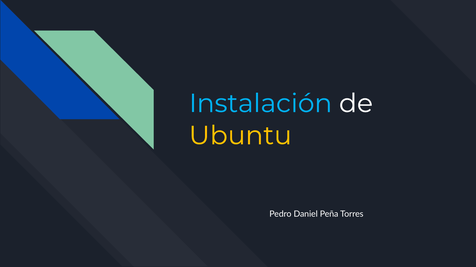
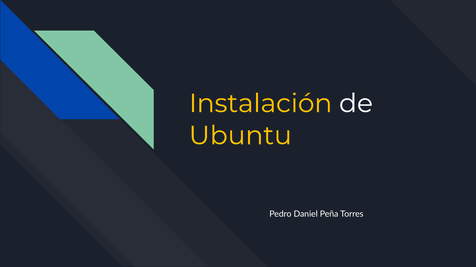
Instalación colour: light blue -> yellow (261, 104)
